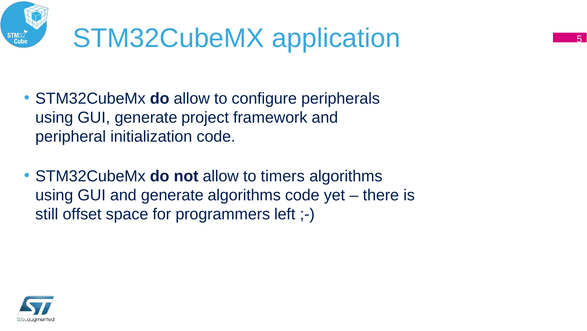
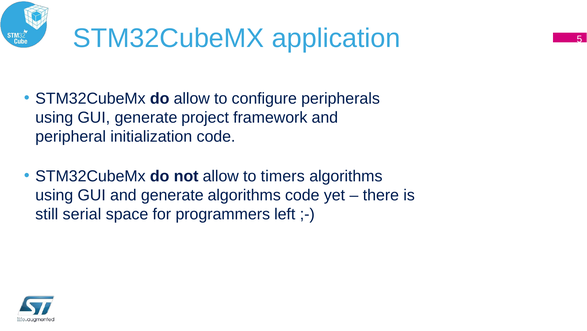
offset: offset -> serial (82, 214)
